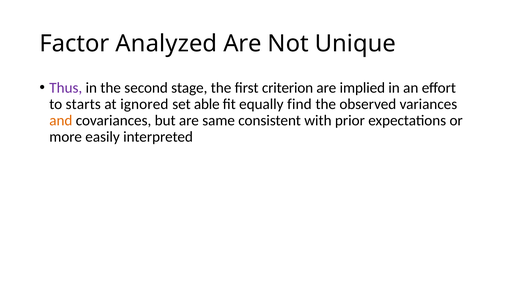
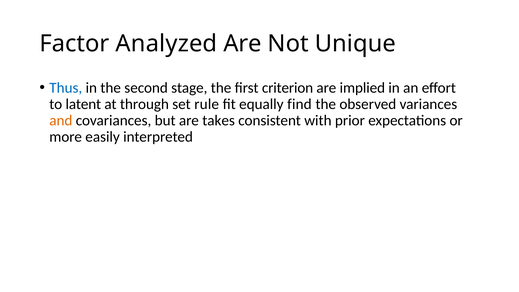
Thus colour: purple -> blue (66, 88)
starts: starts -> latent (83, 104)
ignored: ignored -> through (144, 104)
able: able -> rule (207, 104)
same: same -> takes (219, 120)
